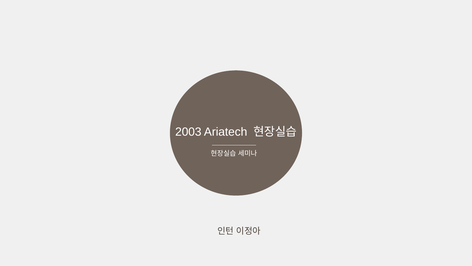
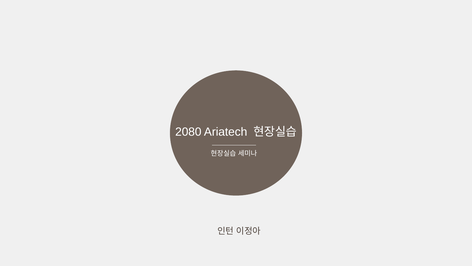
2003: 2003 -> 2080 (188, 132)
